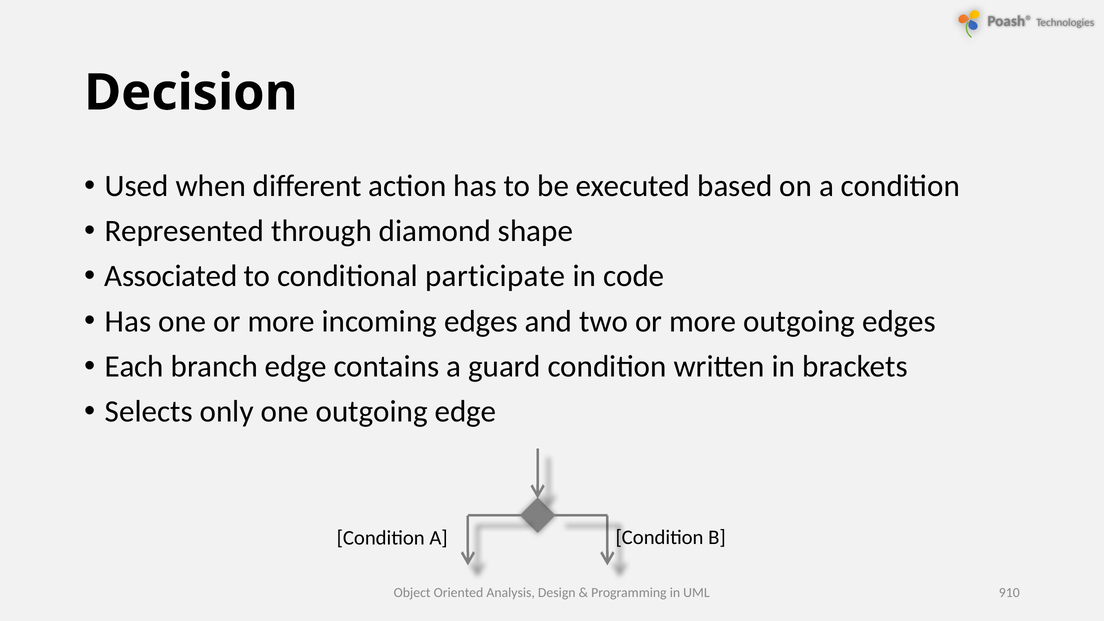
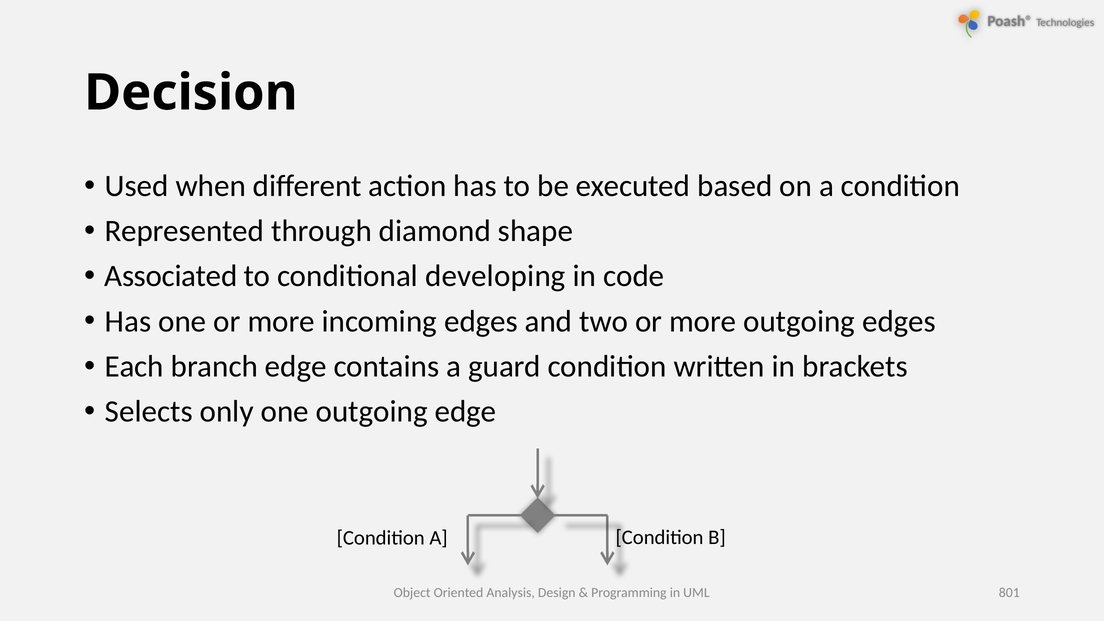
participate: participate -> developing (495, 276)
910: 910 -> 801 (1009, 593)
